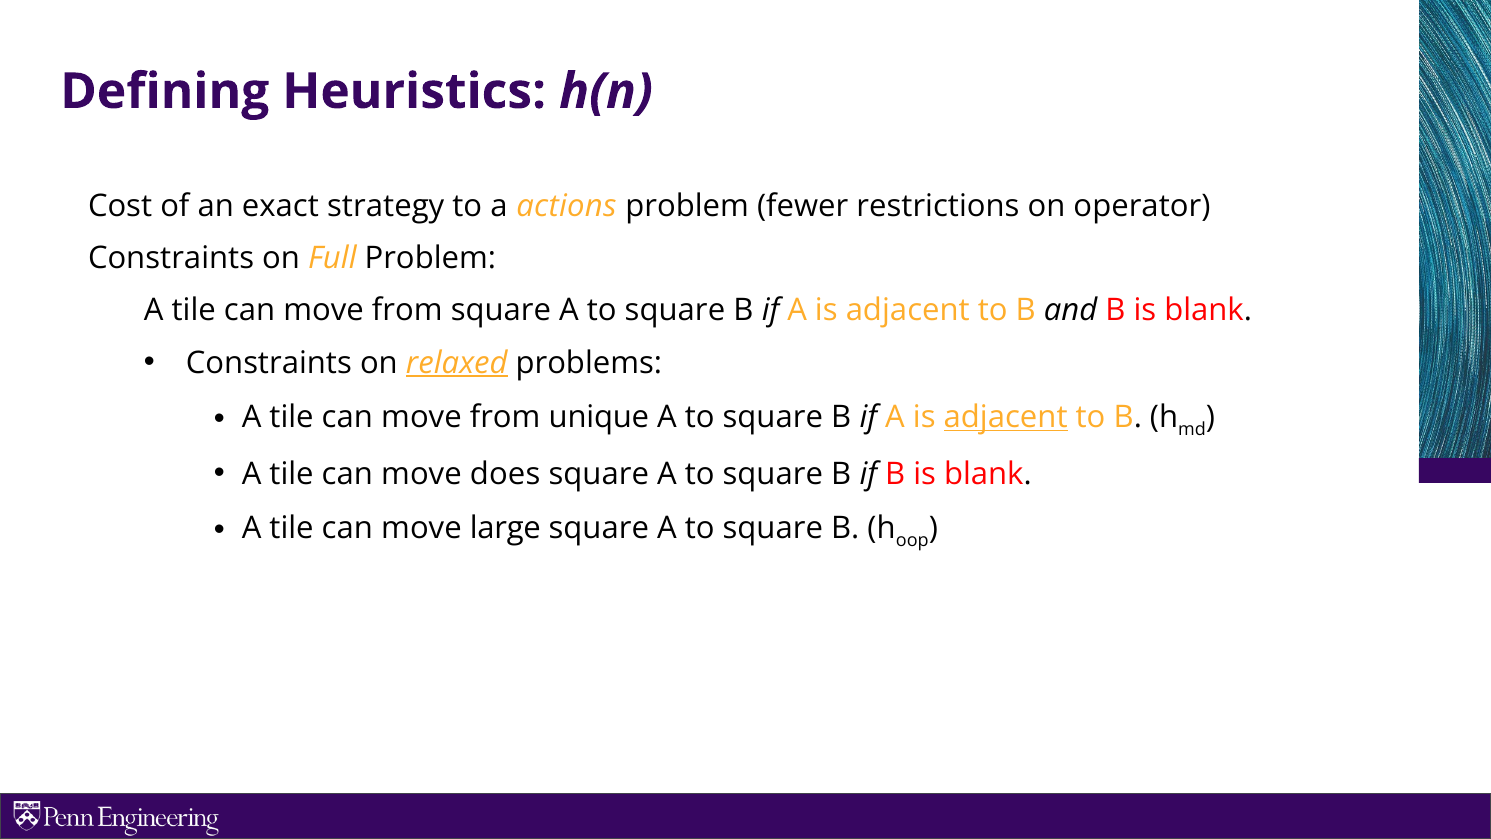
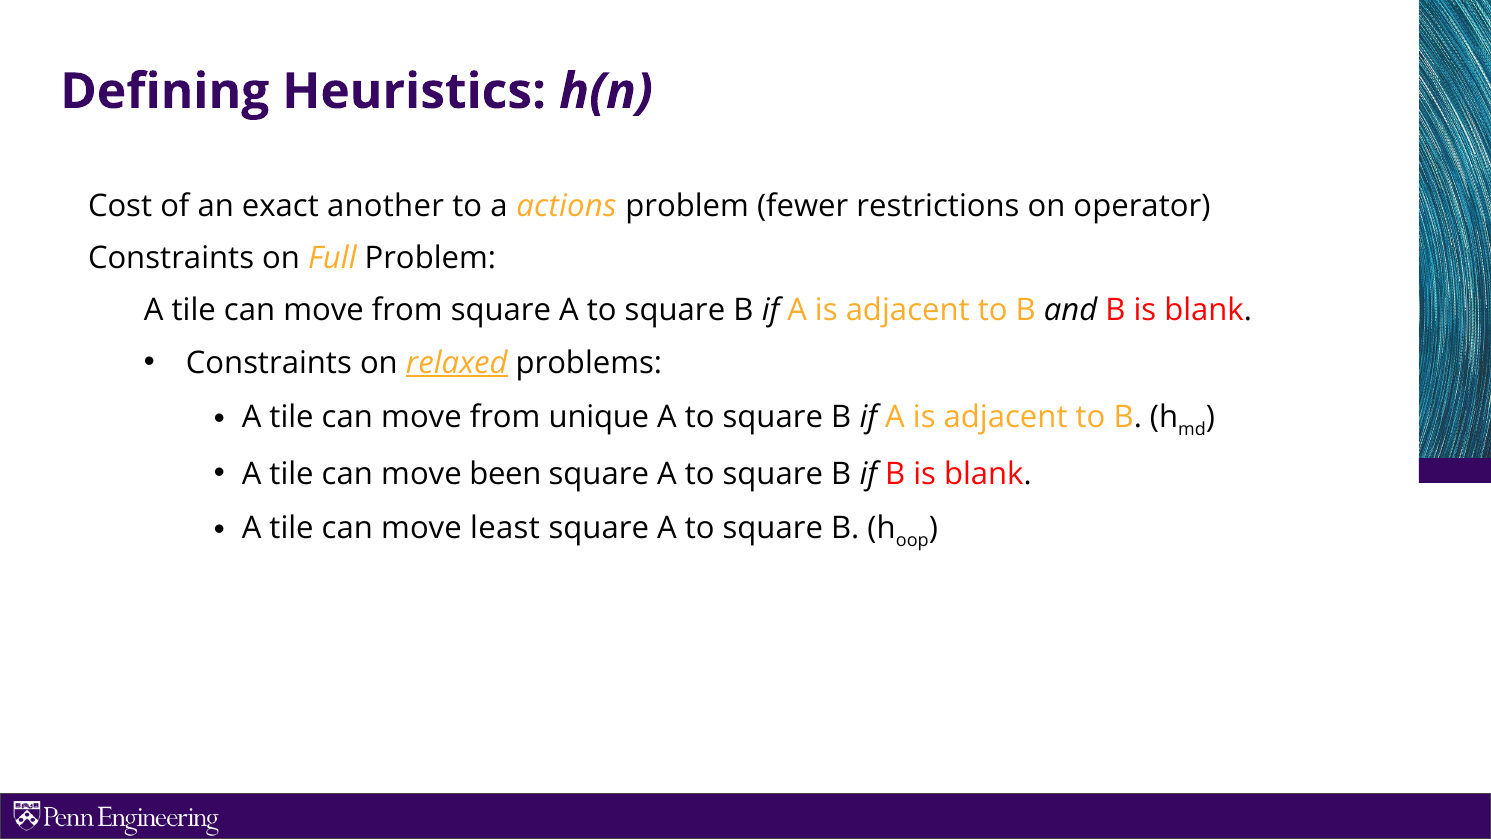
strategy: strategy -> another (386, 206)
adjacent underline: present -> none (1006, 417)
does: does -> been (505, 474)
large: large -> least (505, 528)
